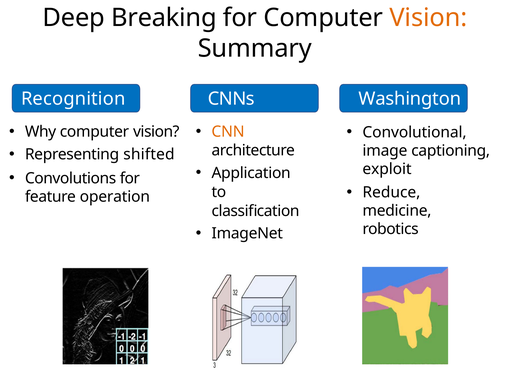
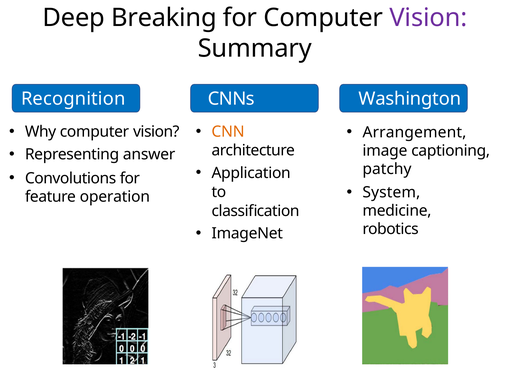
Vision colour: orange -> purple (428, 18)
Convolutional: Convolutional -> Arrangement (414, 132)
shifted: shifted -> answer (149, 154)
exploit: exploit -> patchy (387, 169)
Reduce: Reduce -> System (391, 192)
